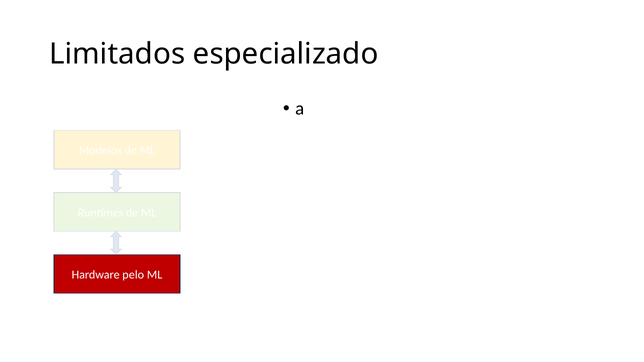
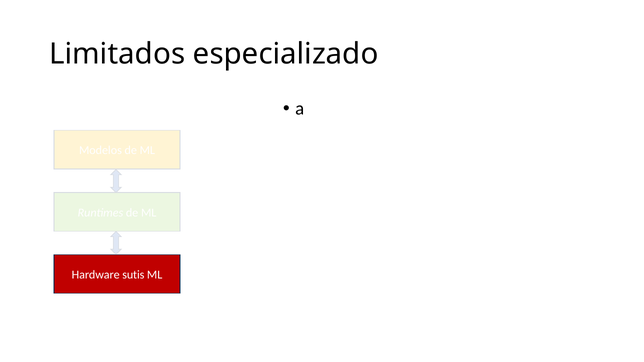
pelo: pelo -> sutis (133, 275)
